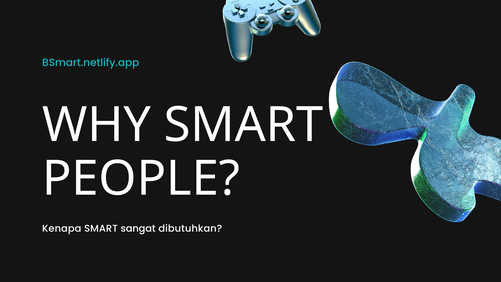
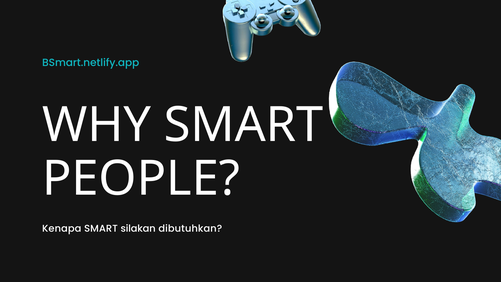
sangat: sangat -> silakan (138, 229)
